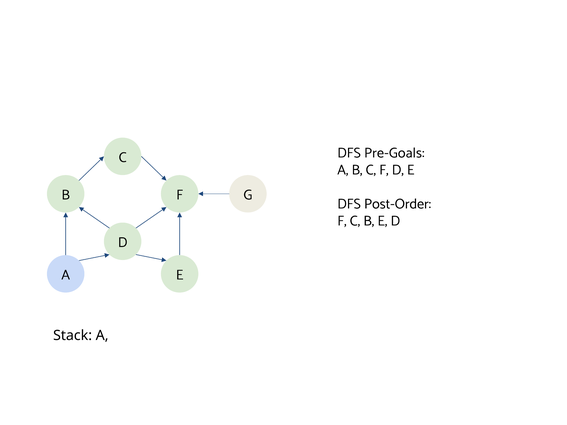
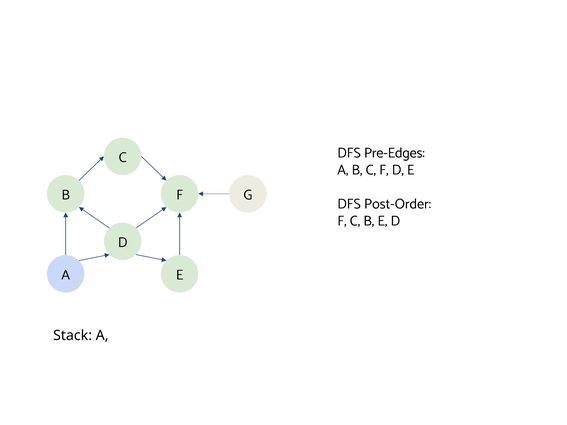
Pre-Goals: Pre-Goals -> Pre-Edges (394, 153)
